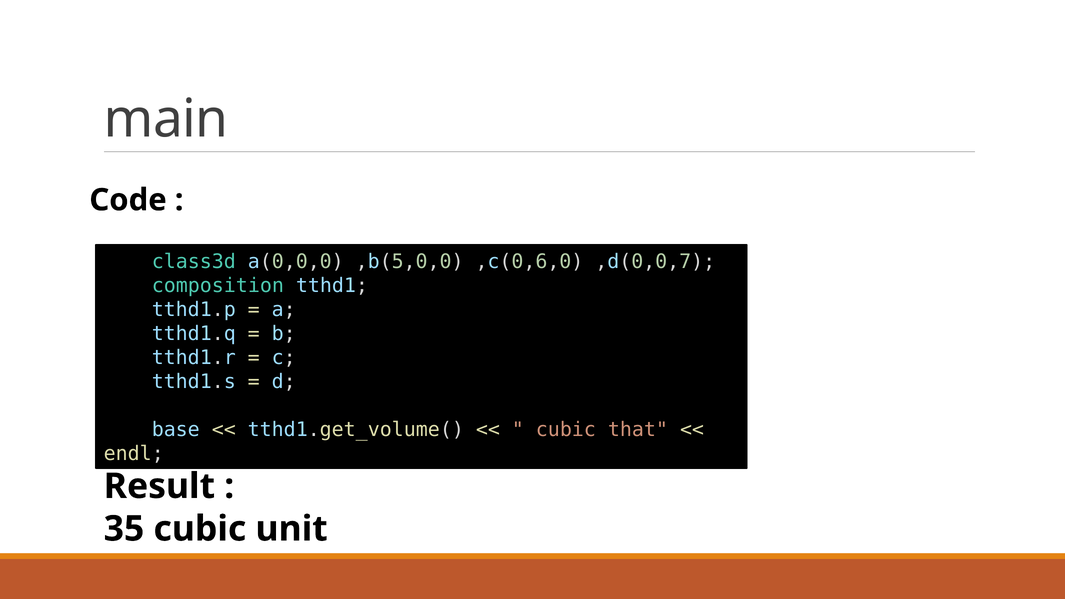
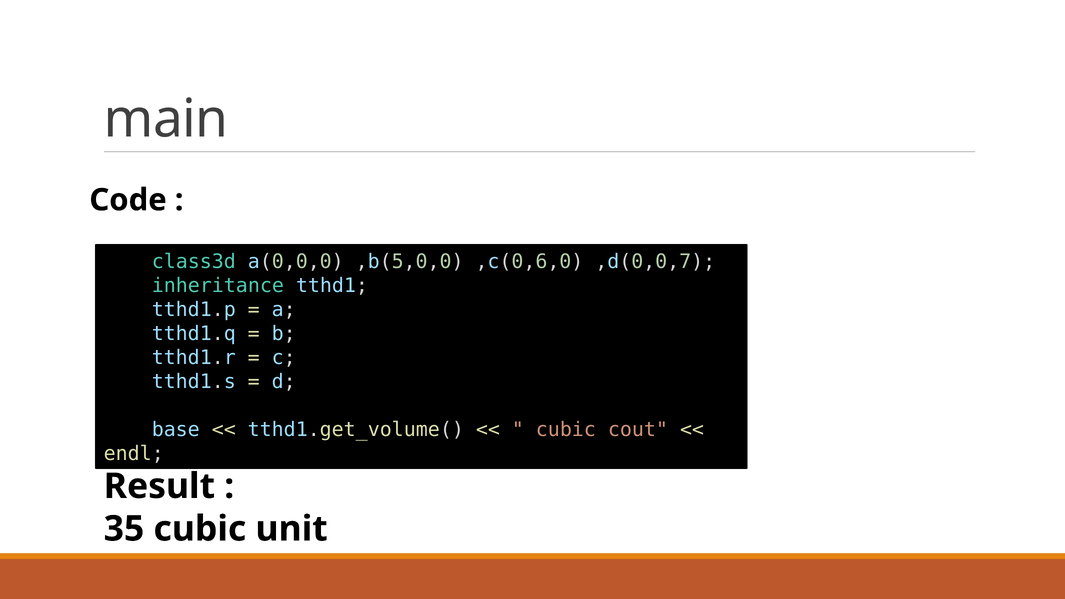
composition: composition -> inheritance (218, 286)
that: that -> cout (638, 430)
